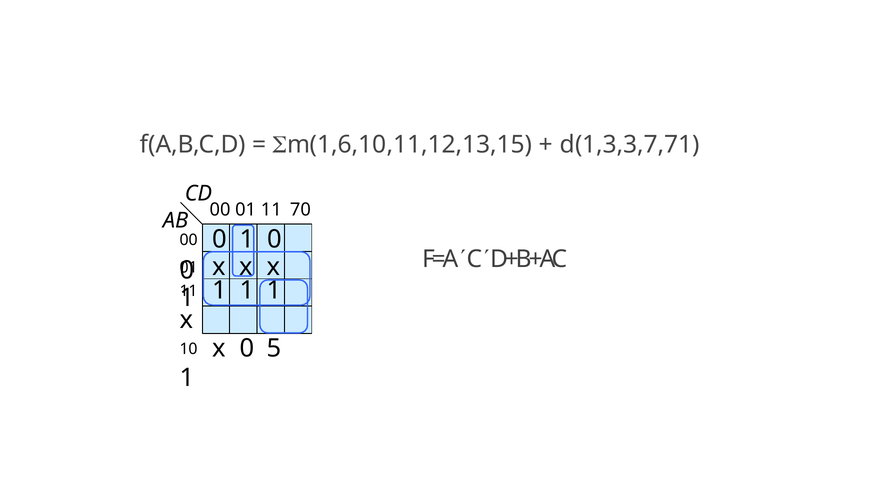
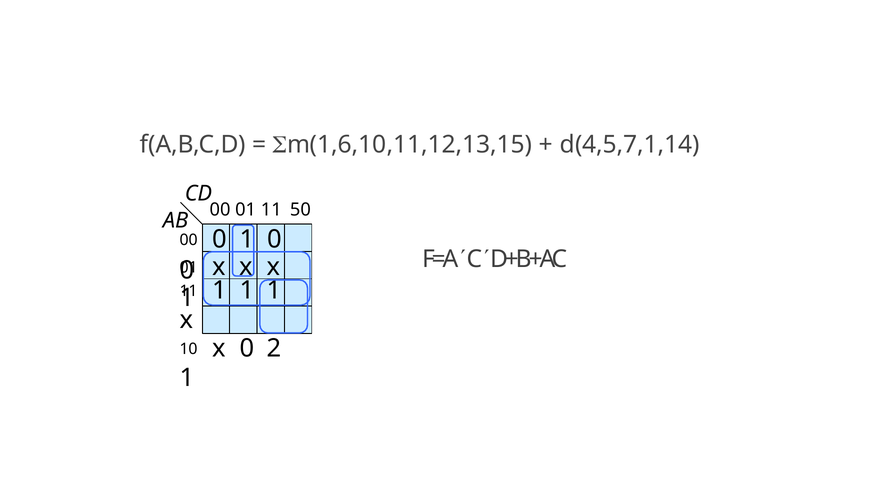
d(1,3,3,7,71: d(1,3,3,7,71 -> d(4,5,7,1,14 (630, 144)
70: 70 -> 50 (300, 210)
5: 5 -> 2 (274, 348)
